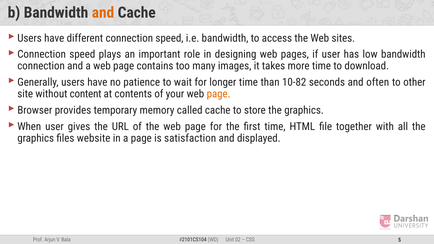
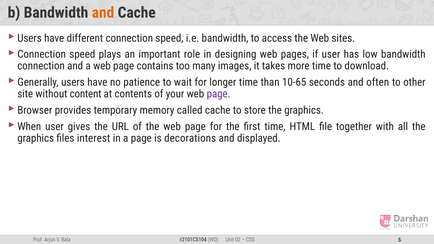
10-82: 10-82 -> 10-65 (294, 82)
page colour: orange -> purple (219, 94)
website: website -> interest (94, 138)
satisfaction: satisfaction -> decorations (190, 138)
